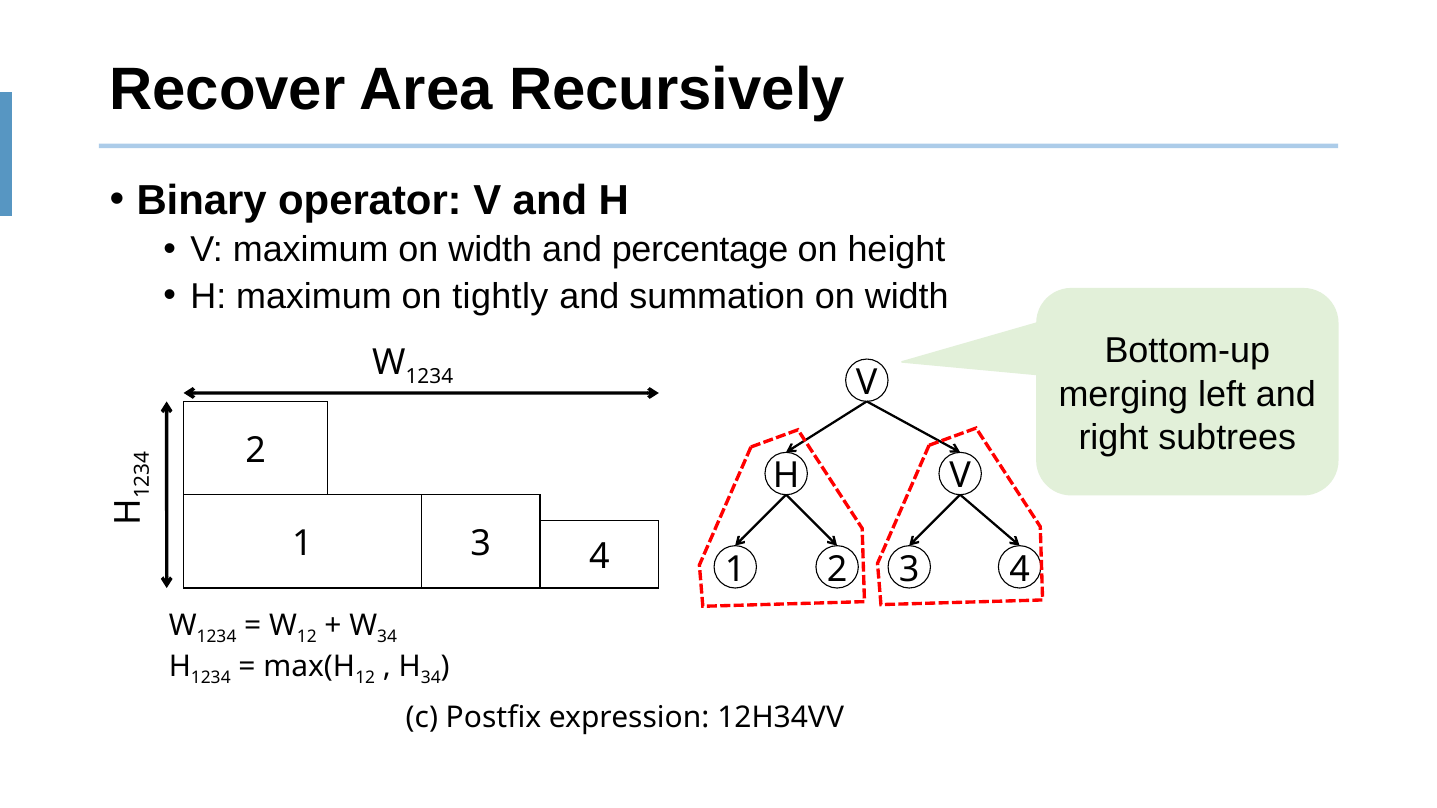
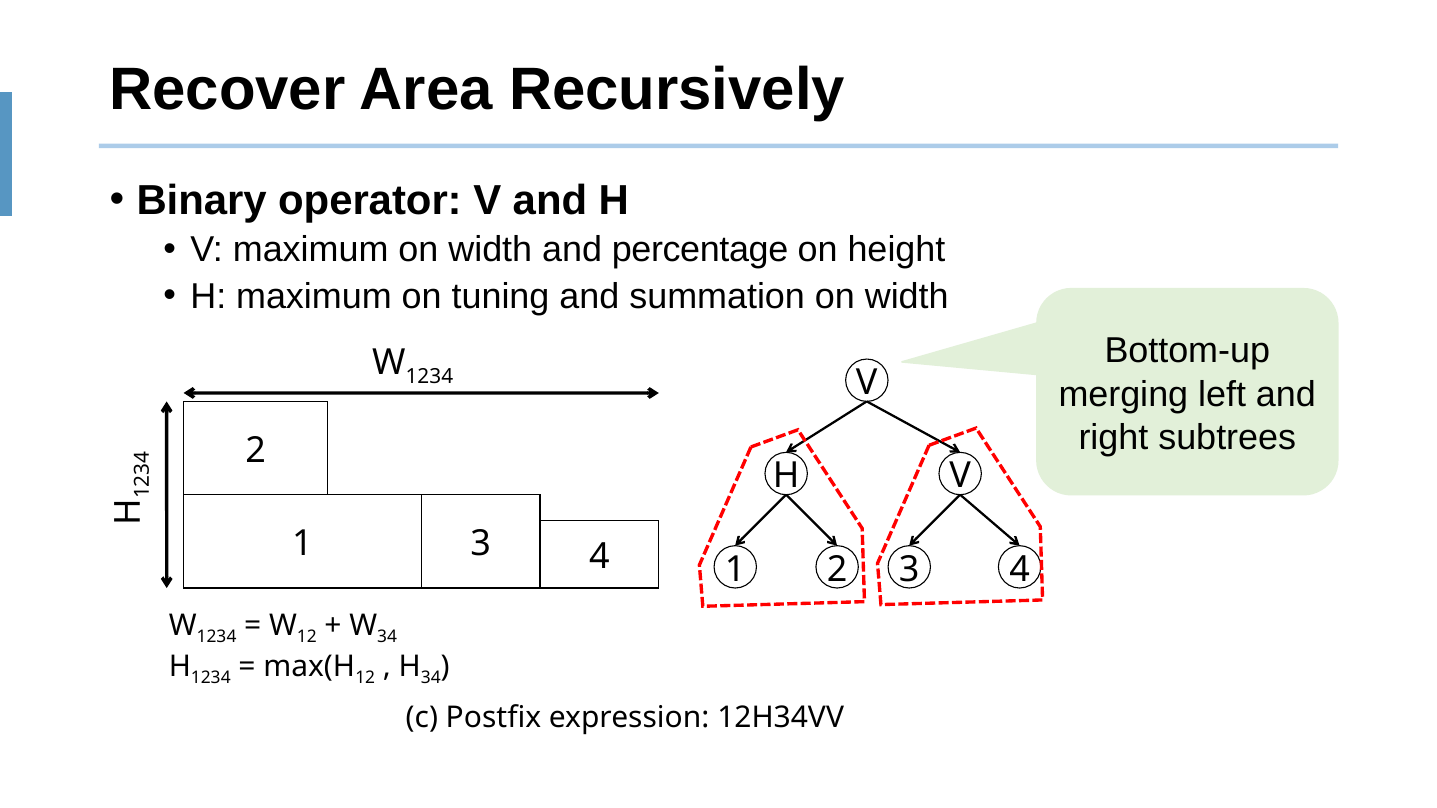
tightly: tightly -> tuning (501, 296)
